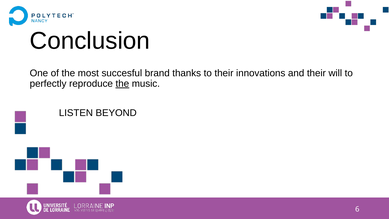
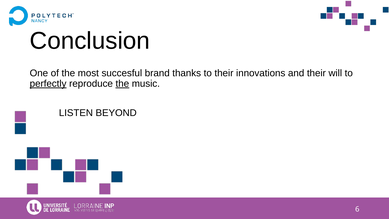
perfectly underline: none -> present (48, 84)
